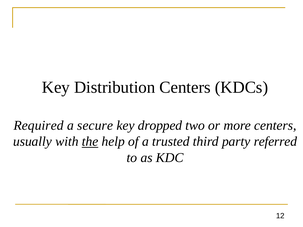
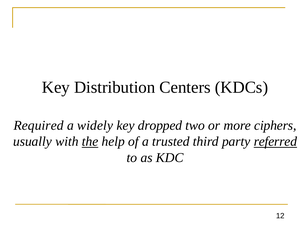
secure: secure -> widely (95, 125)
more centers: centers -> ciphers (275, 125)
referred underline: none -> present (275, 142)
